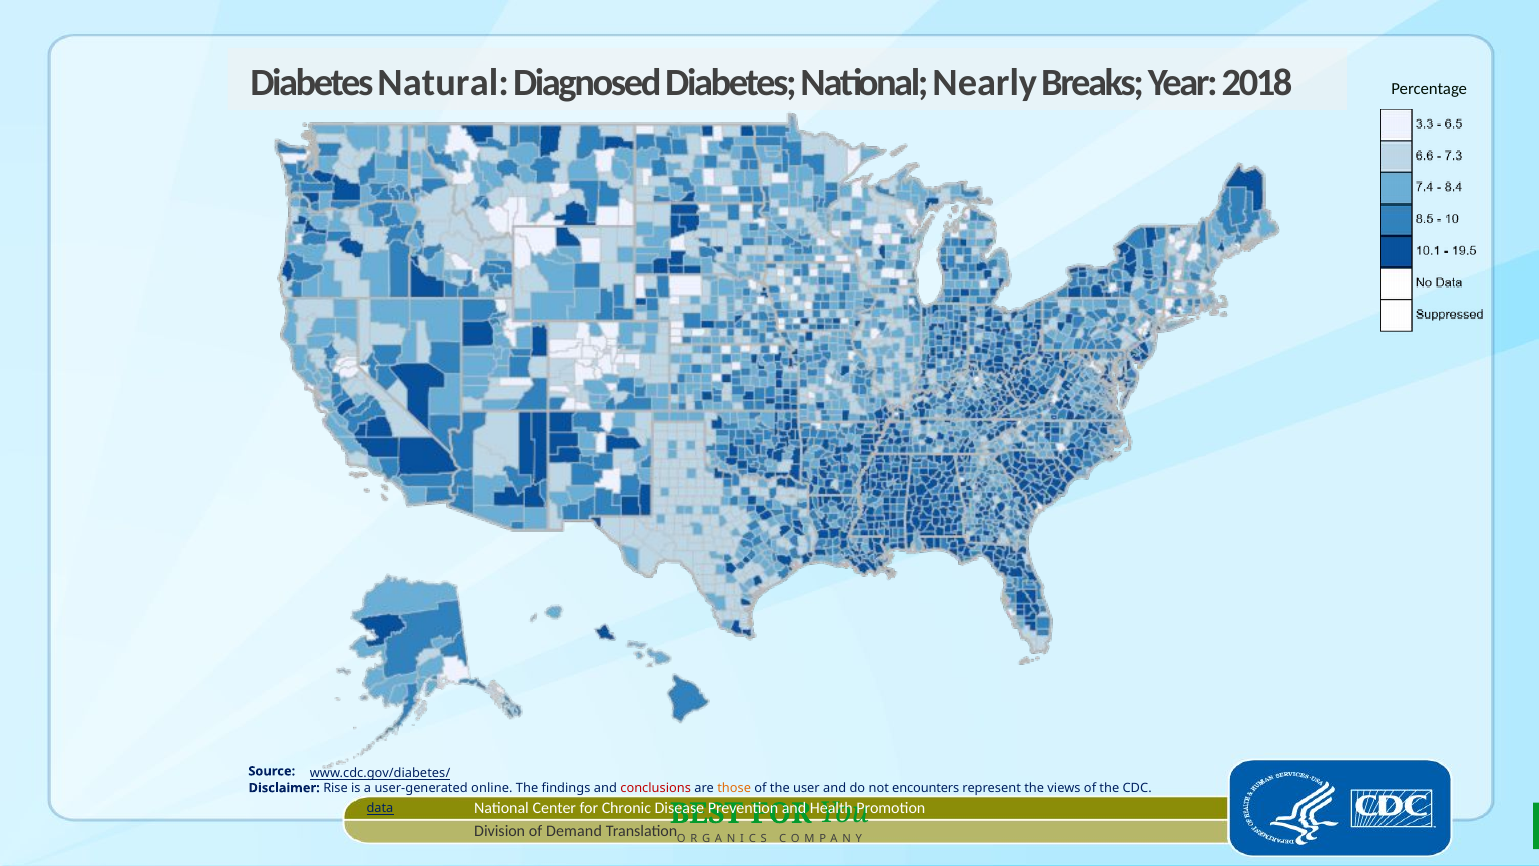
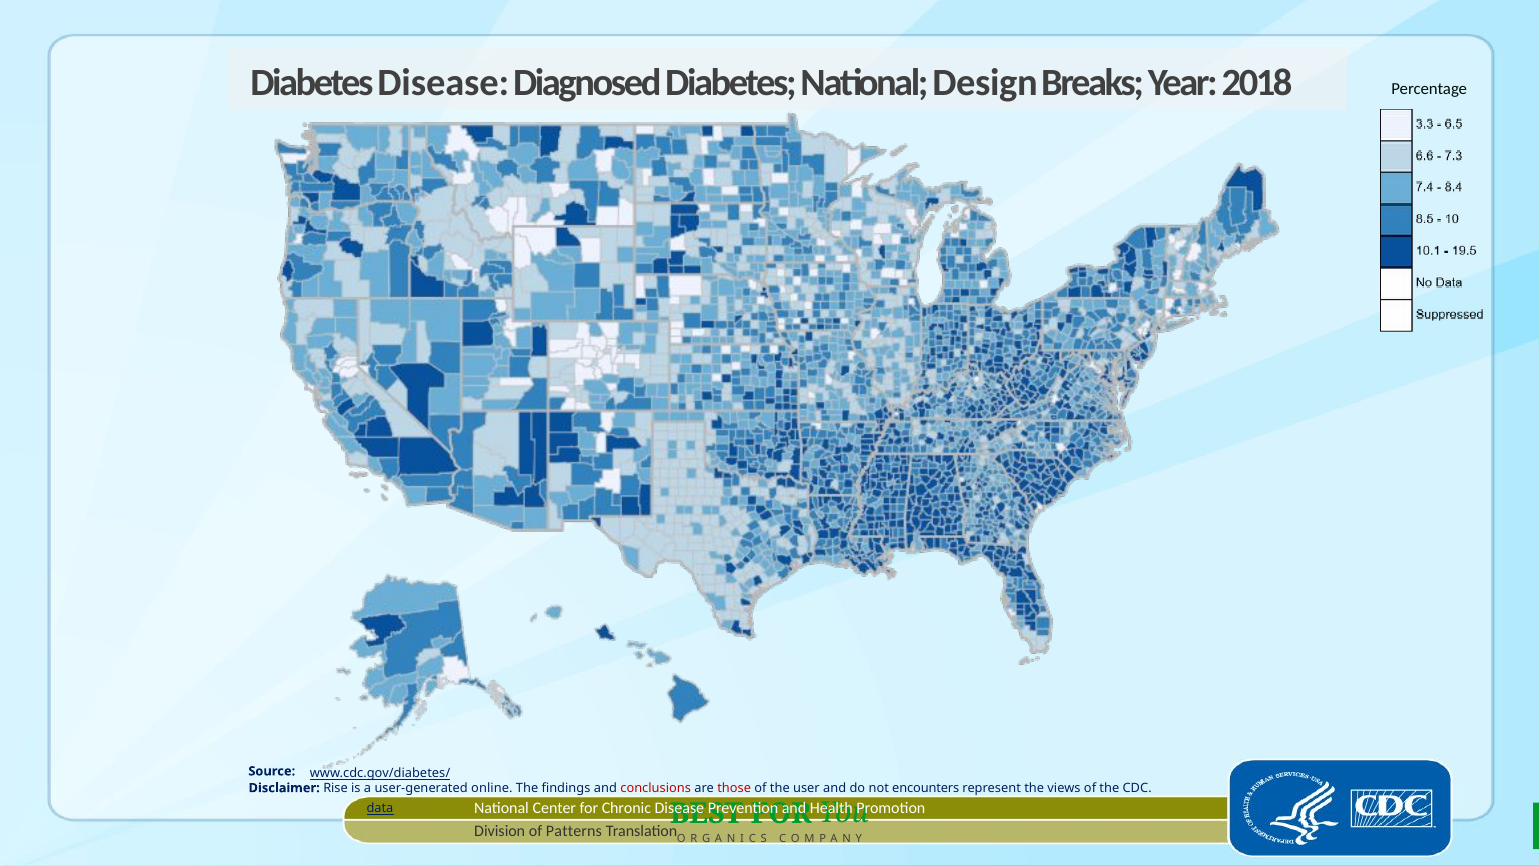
Diabetes Natural: Natural -> Disease (443, 83)
Nearly: Nearly -> Design (985, 83)
those colour: orange -> red (734, 788)
Demand: Demand -> Patterns (574, 831)
